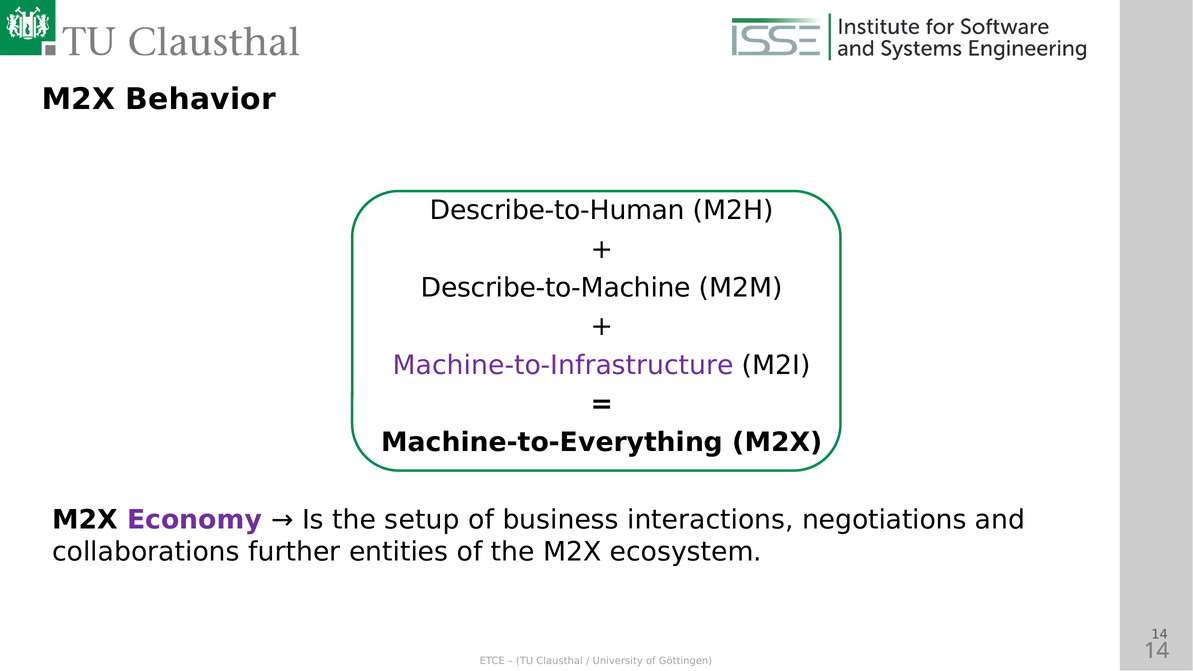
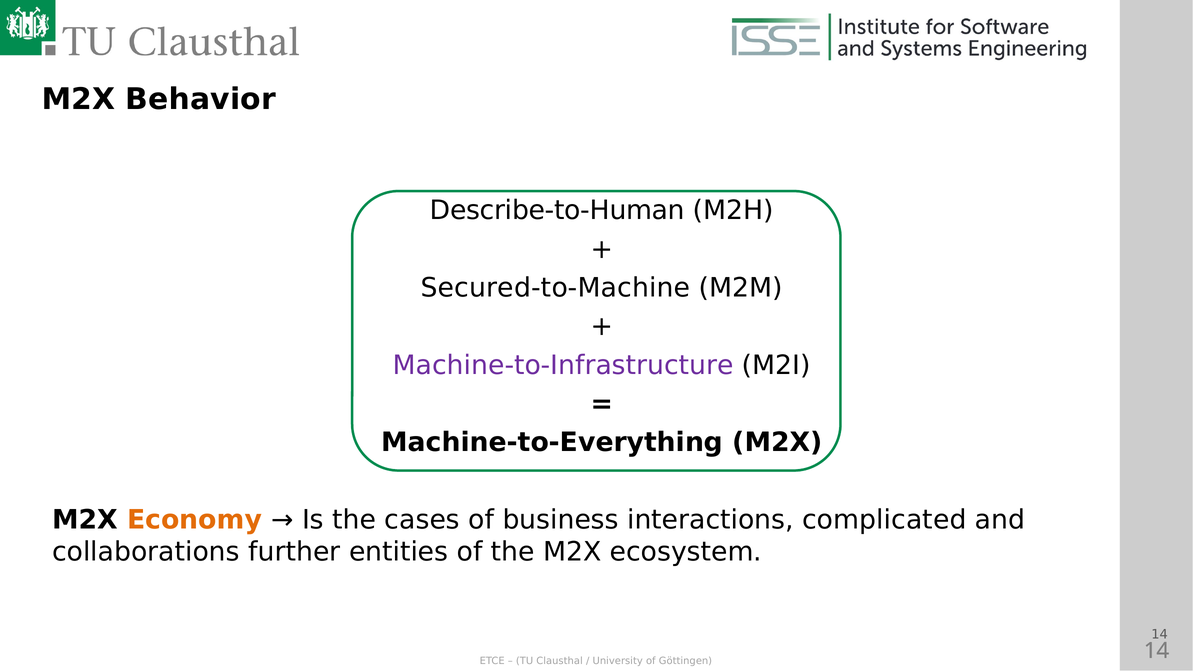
Describe-to-Machine: Describe-to-Machine -> Secured-to-Machine (556, 288)
Economy colour: purple -> orange (194, 520)
setup: setup -> cases (422, 520)
negotiations: negotiations -> complicated (884, 520)
